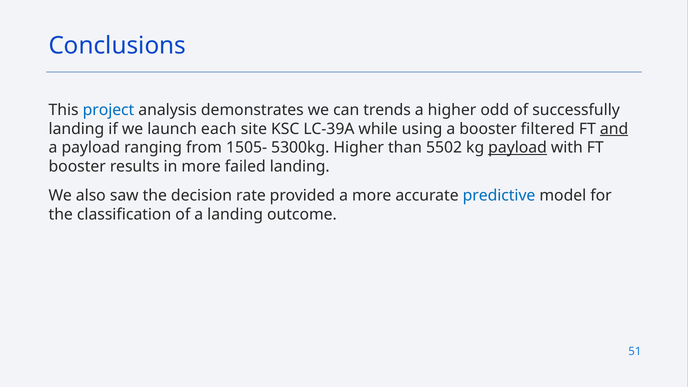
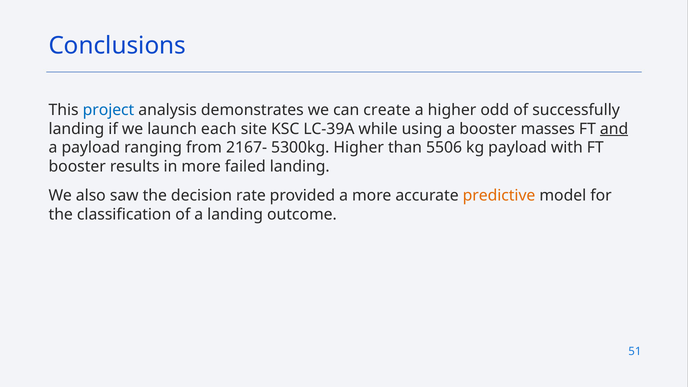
trends: trends -> create (387, 110)
filtered: filtered -> masses (548, 129)
1505-: 1505- -> 2167- (247, 148)
5502: 5502 -> 5506 (444, 148)
payload underline: present -> none (518, 148)
predictive colour: blue -> orange (499, 196)
